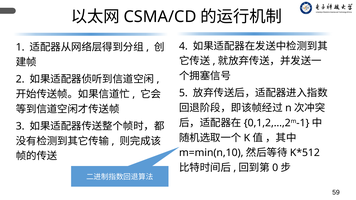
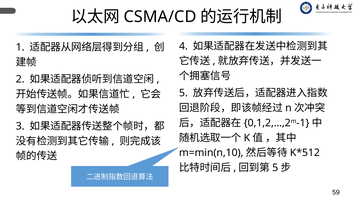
0: 0 -> 5 (275, 168)
